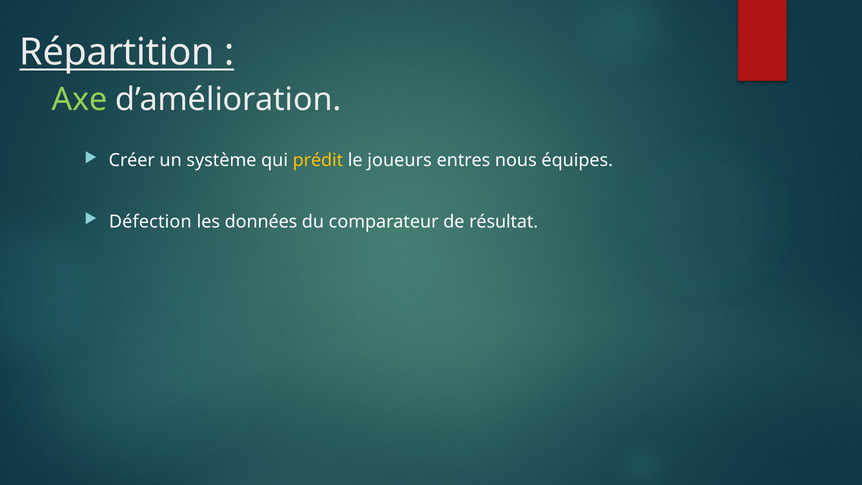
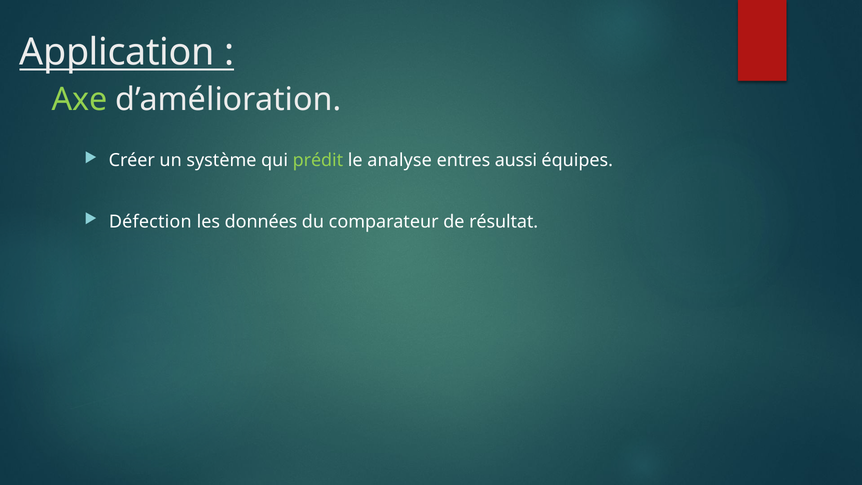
Répartition: Répartition -> Application (117, 52)
prédit colour: yellow -> light green (318, 160)
joueurs: joueurs -> analyse (400, 160)
nous: nous -> aussi (516, 160)
